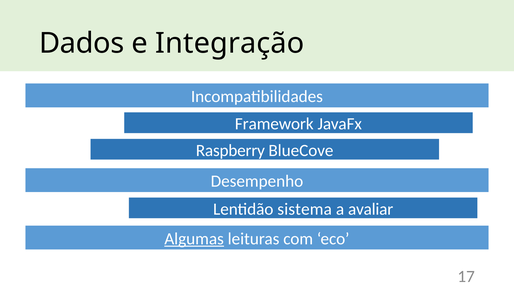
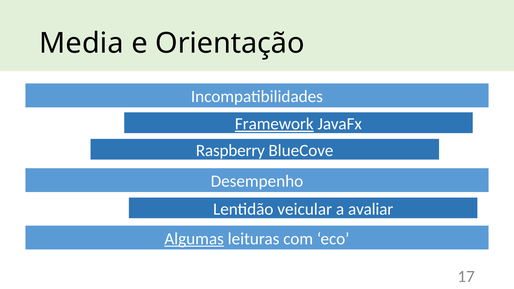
Dados: Dados -> Media (81, 43)
Integração: Integração -> Orientação (230, 43)
Framework underline: none -> present (274, 124)
sistema: sistema -> veicular (305, 209)
